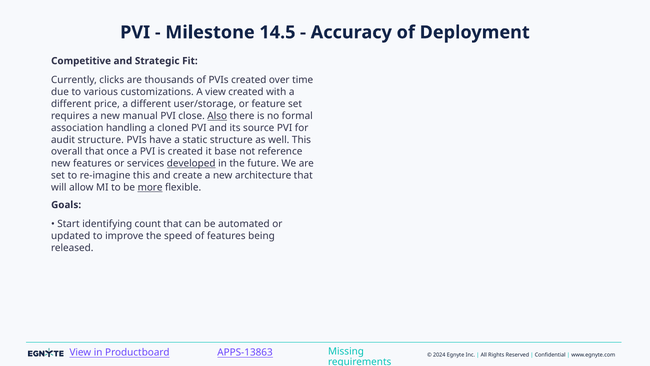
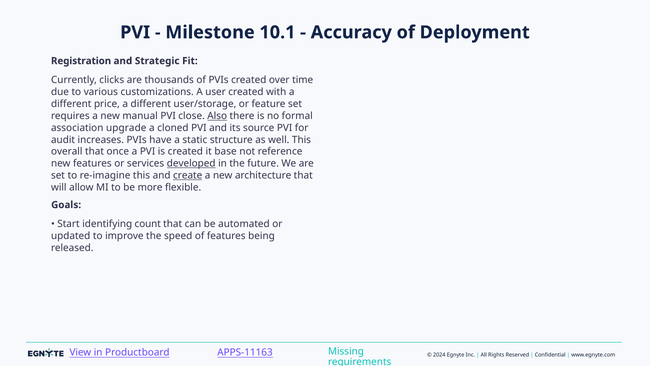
14.5: 14.5 -> 10.1 (277, 32)
Competitive: Competitive -> Registration (81, 61)
A view: view -> user (216, 92)
handling: handling -> upgrade (126, 128)
audit structure: structure -> increases (101, 140)
create underline: none -> present (188, 175)
more underline: present -> none (150, 187)
APPS-13863: APPS-13863 -> APPS-11163 (245, 352)
